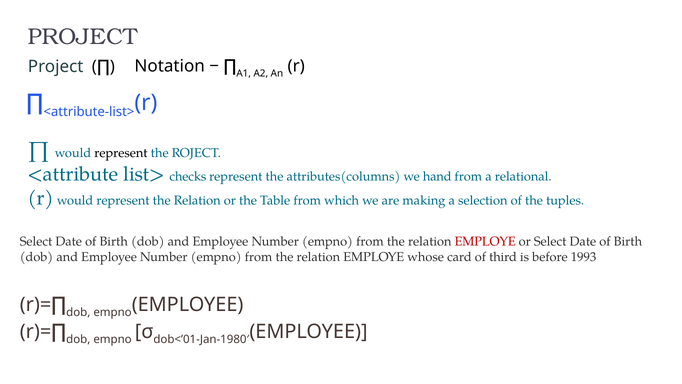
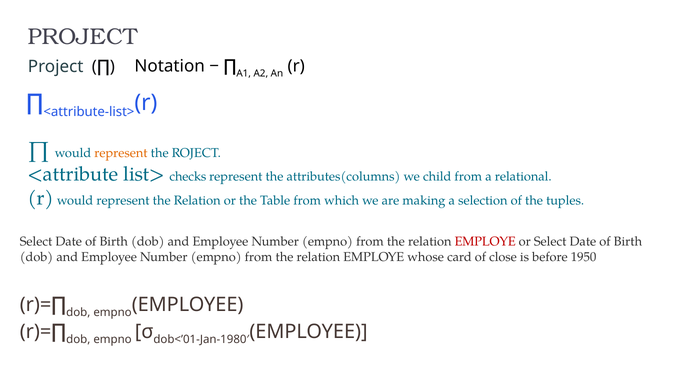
represent colour: black -> orange (121, 153)
hand: hand -> child (437, 177)
third: third -> close (503, 257)
1993: 1993 -> 1950 (584, 257)
